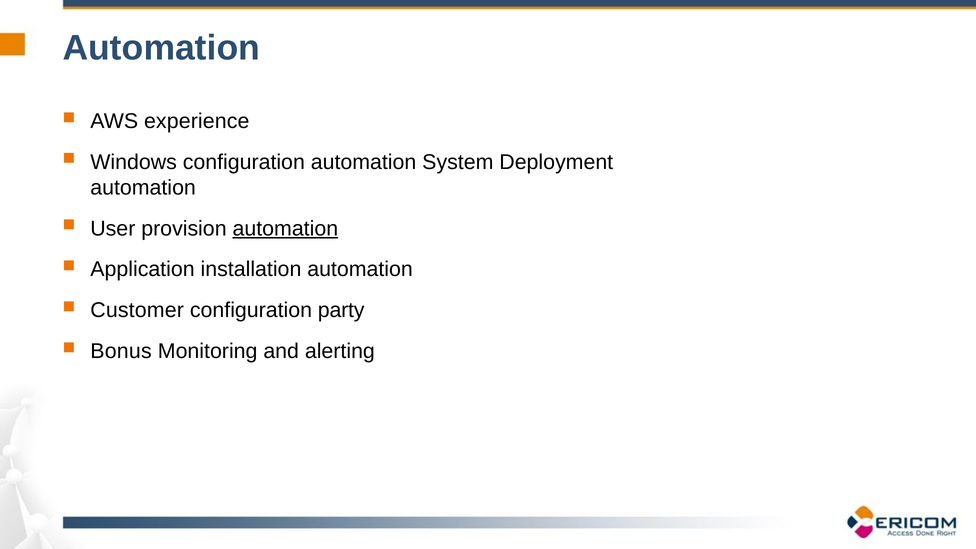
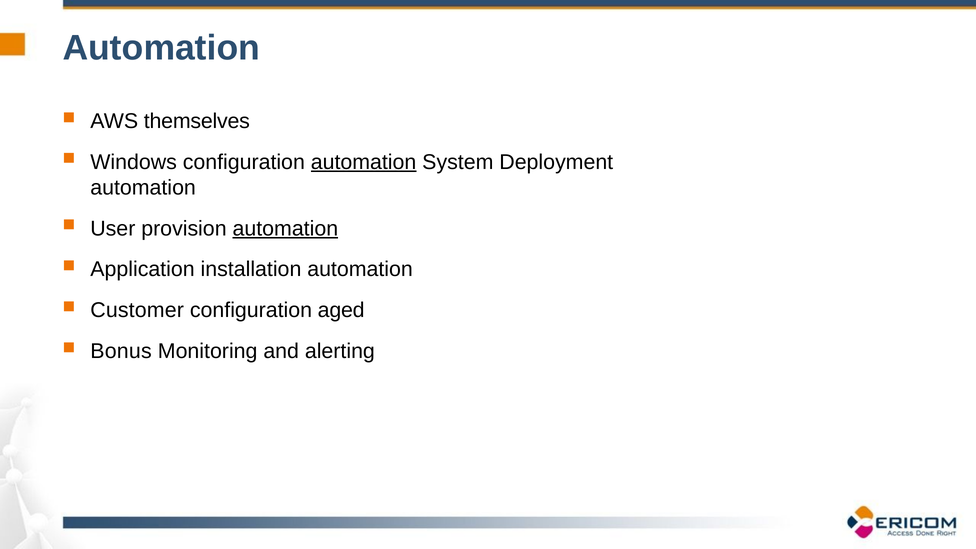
experience: experience -> themselves (197, 121)
automation underline: none -> present (364, 162)
party: party -> aged (341, 310)
